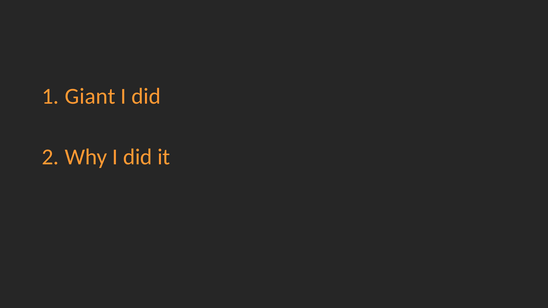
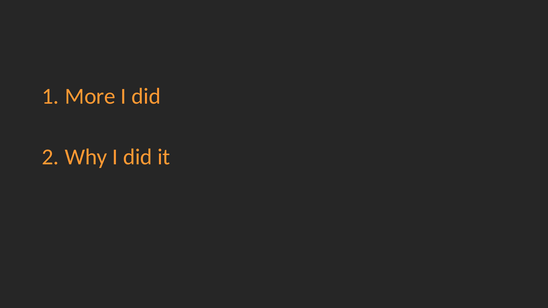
Giant: Giant -> More (90, 96)
